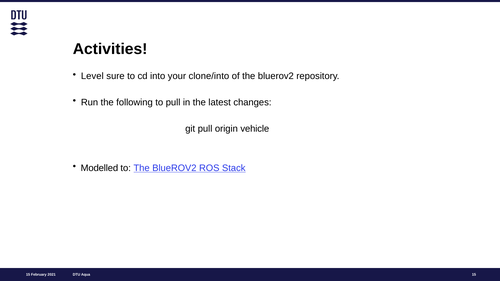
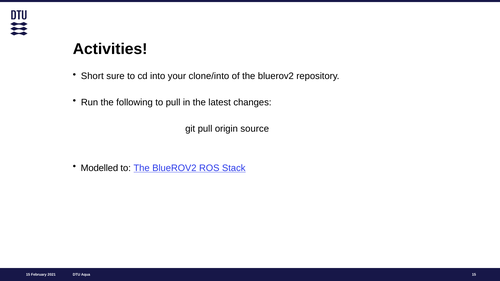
Level: Level -> Short (92, 76)
vehicle: vehicle -> source (255, 129)
